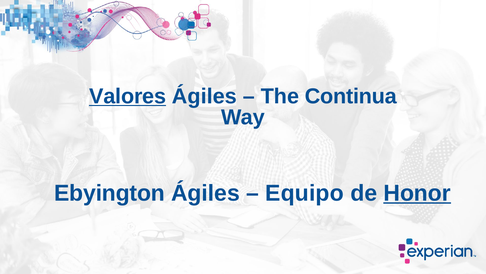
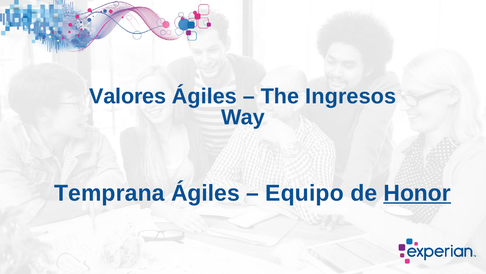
Valores underline: present -> none (128, 96)
Continua: Continua -> Ingresos (351, 96)
Ebyington: Ebyington -> Temprana (109, 193)
